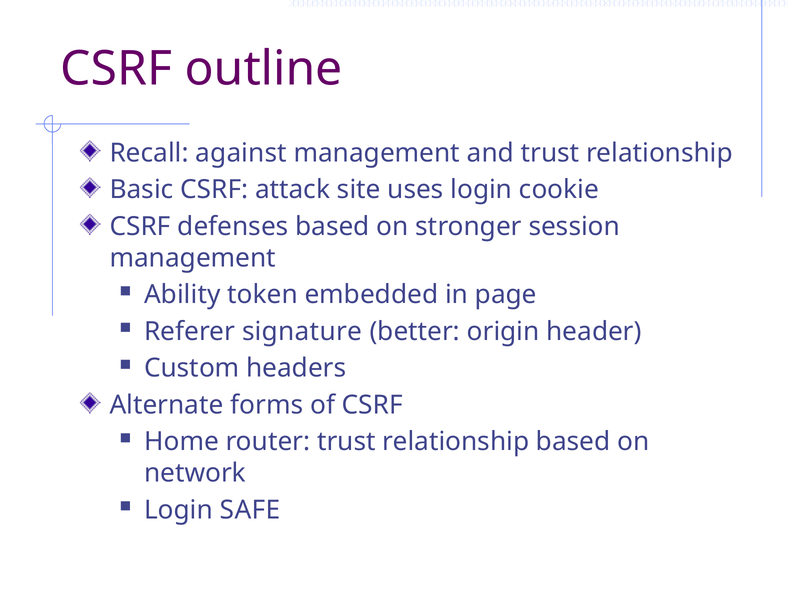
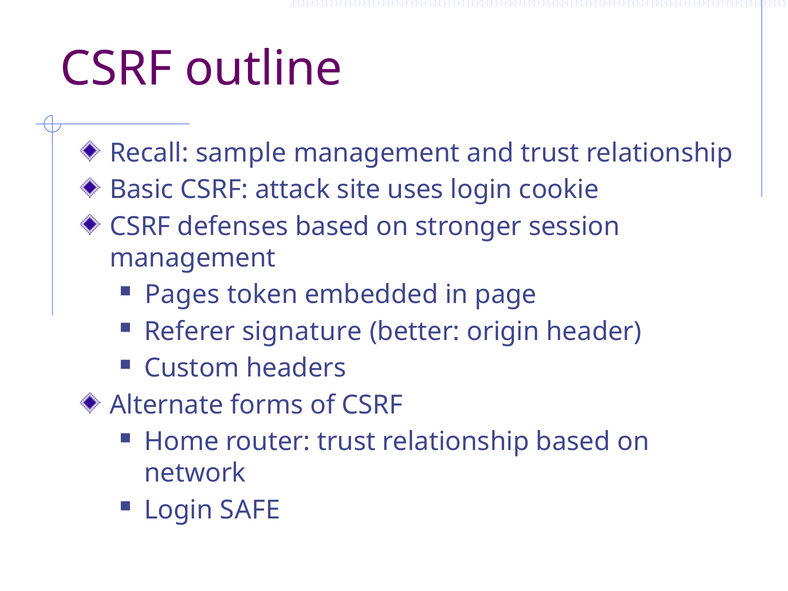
against: against -> sample (241, 153)
Ability: Ability -> Pages (182, 295)
